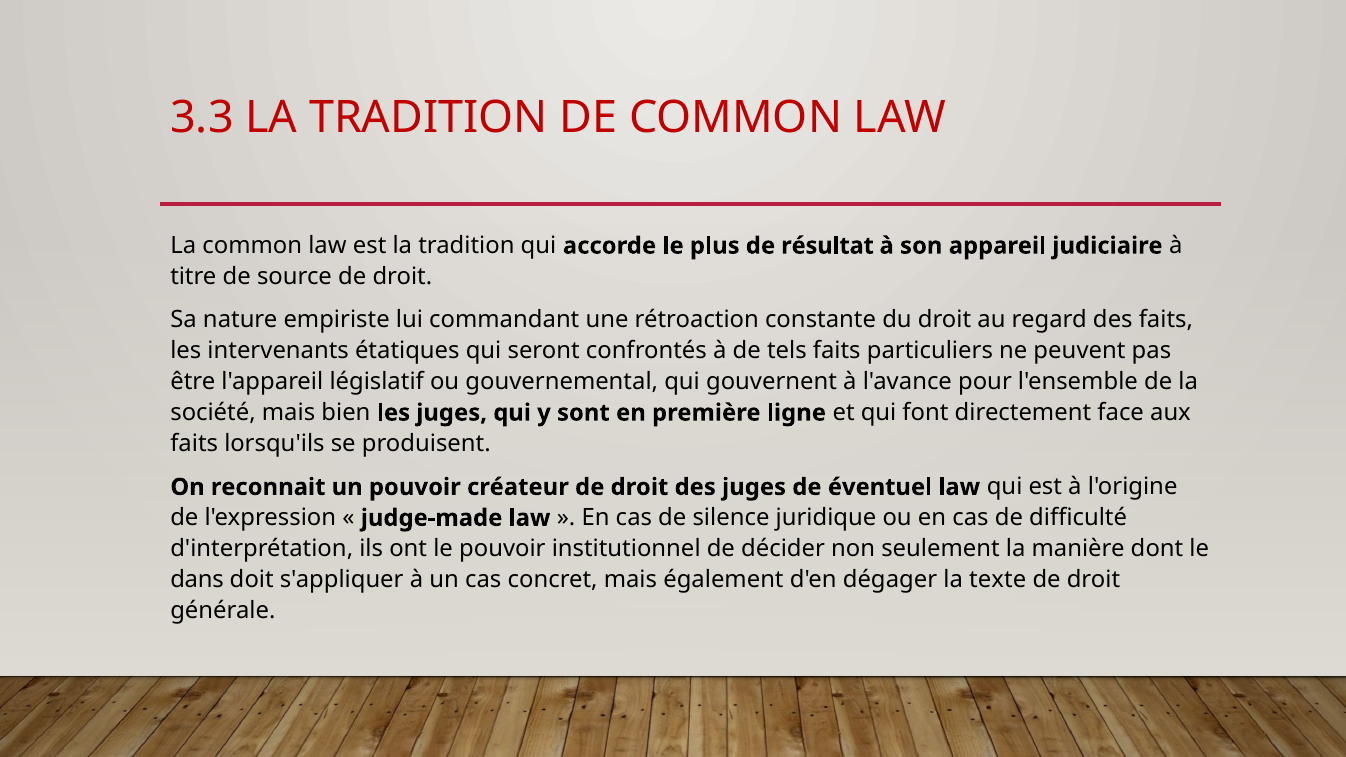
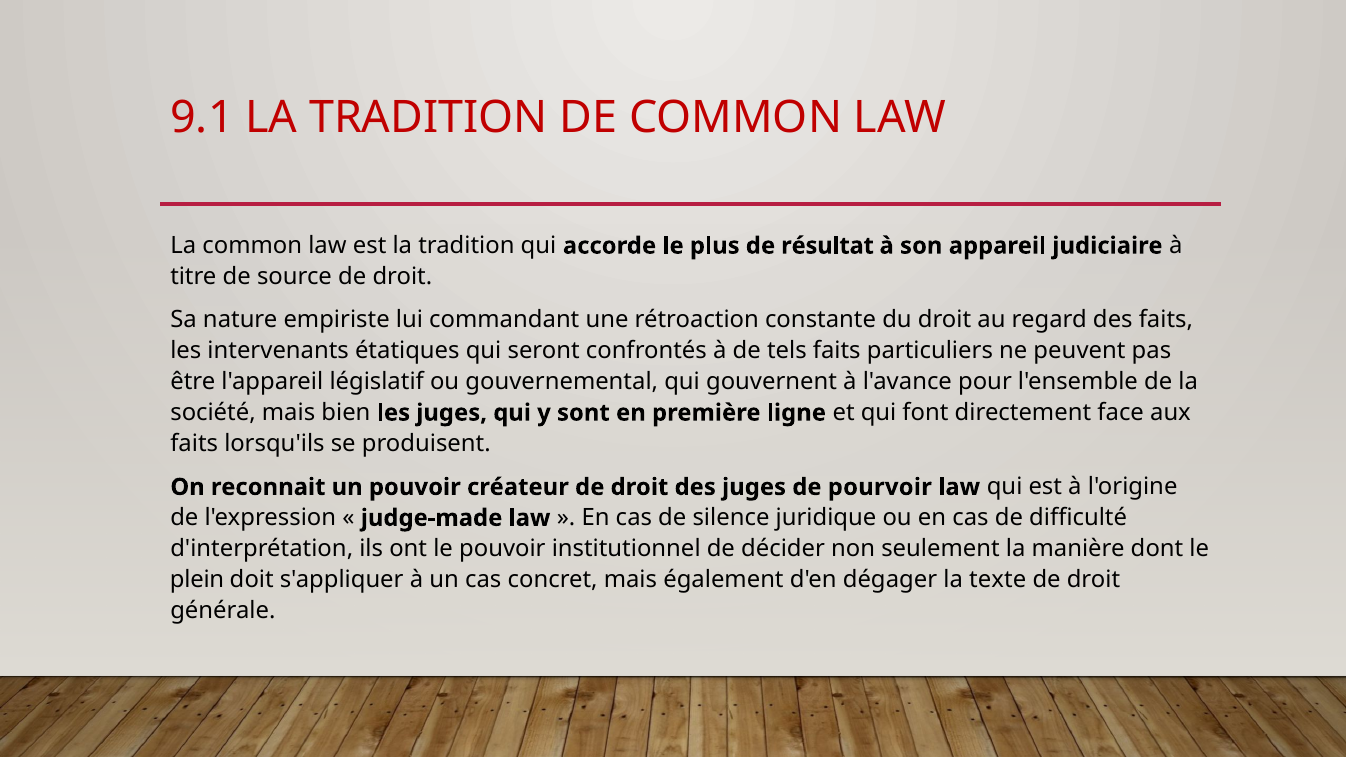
3.3: 3.3 -> 9.1 (202, 118)
éventuel: éventuel -> pourvoir (880, 487)
dans: dans -> plein (197, 580)
